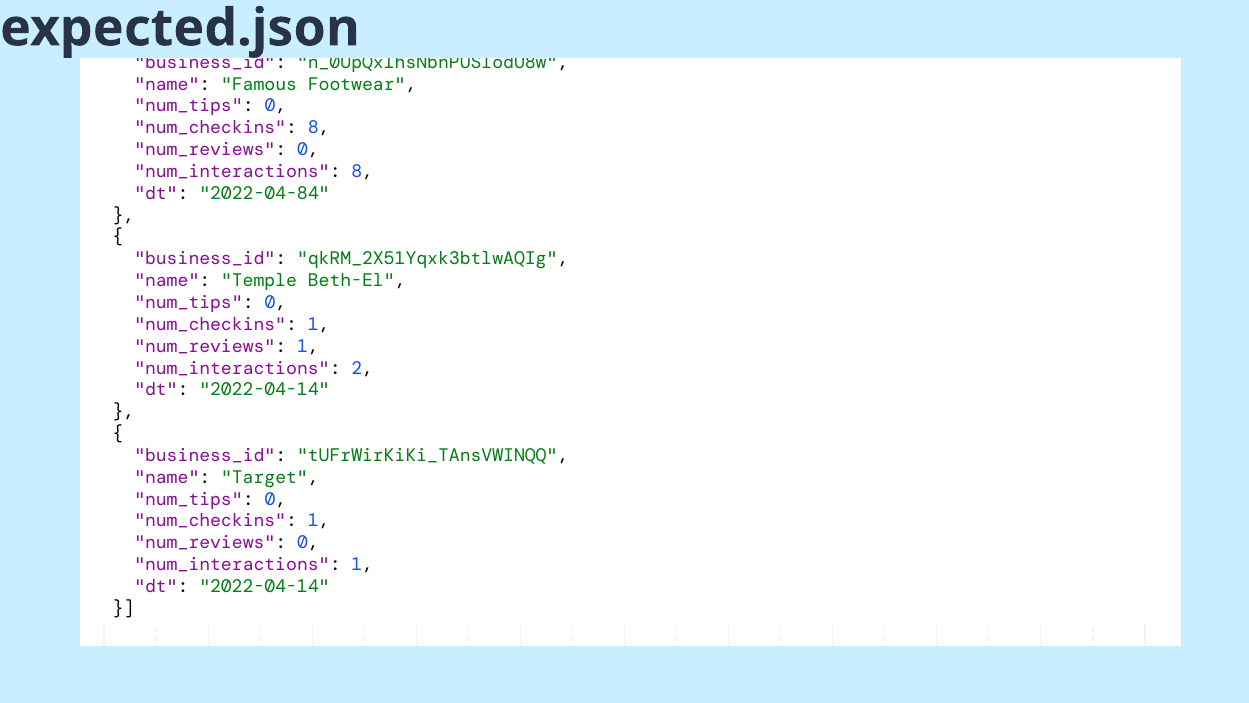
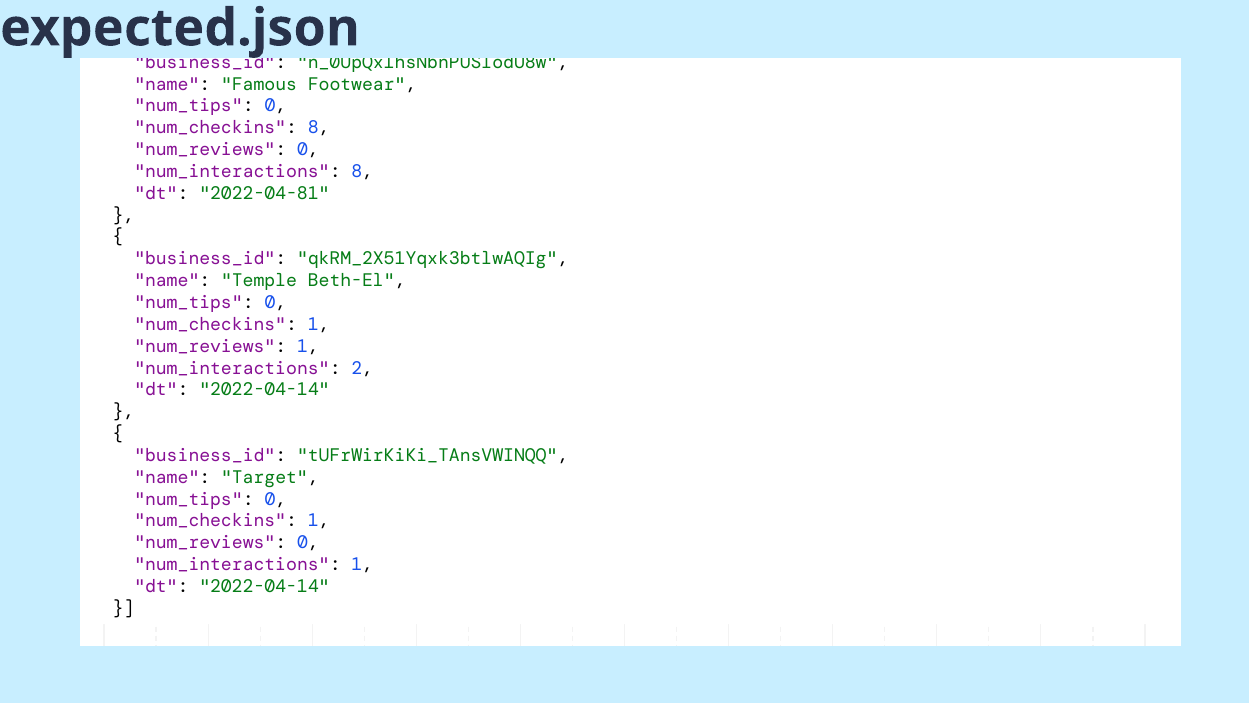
2022-04-84: 2022-04-84 -> 2022-04-81 (264, 193)
